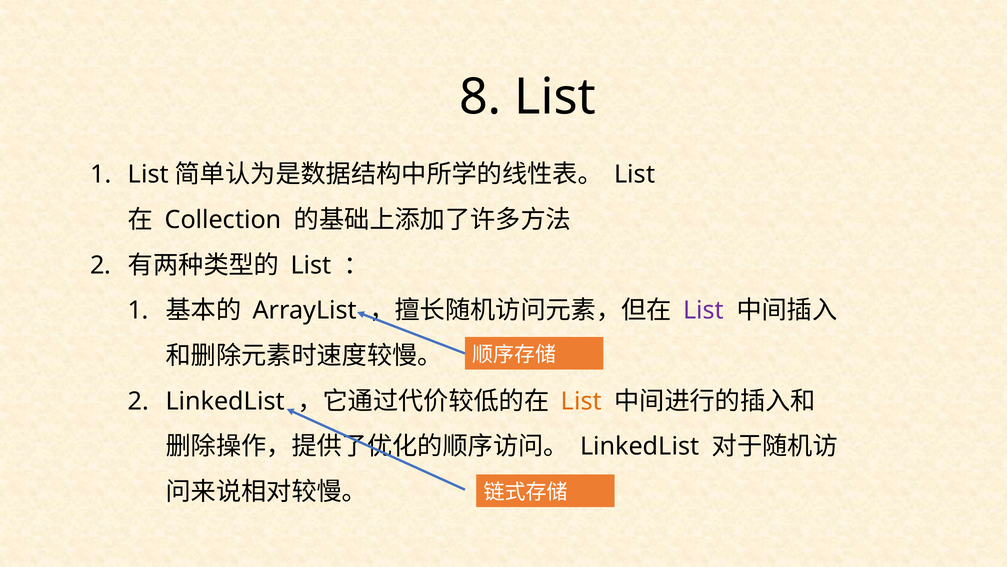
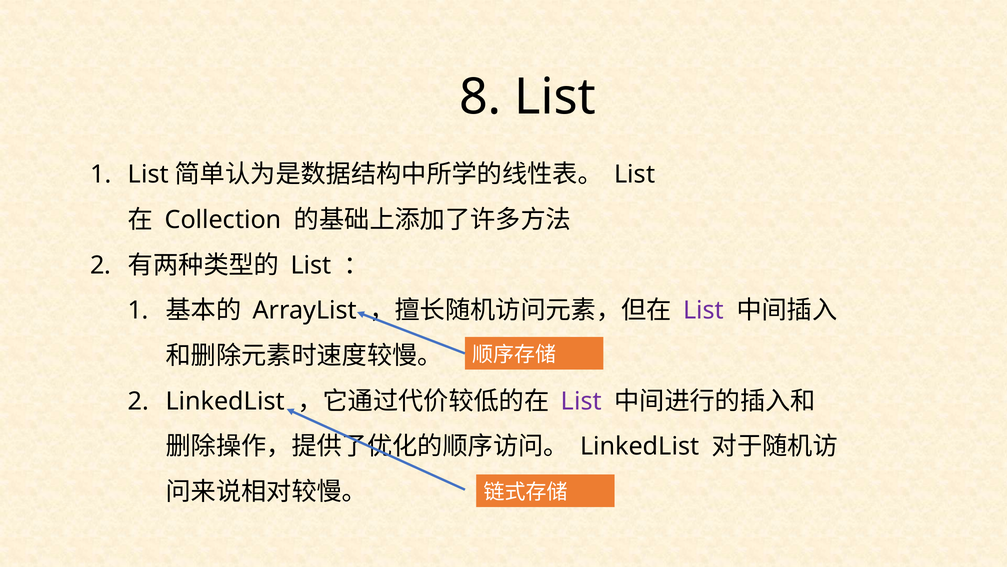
List colour: orange -> purple (581, 401)
